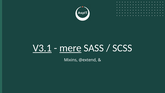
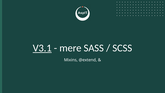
mere underline: present -> none (70, 48)
